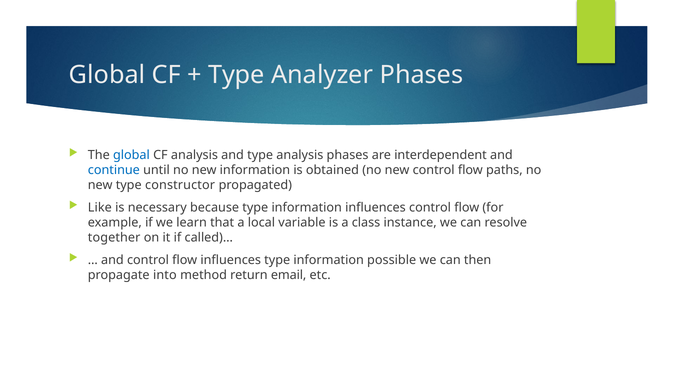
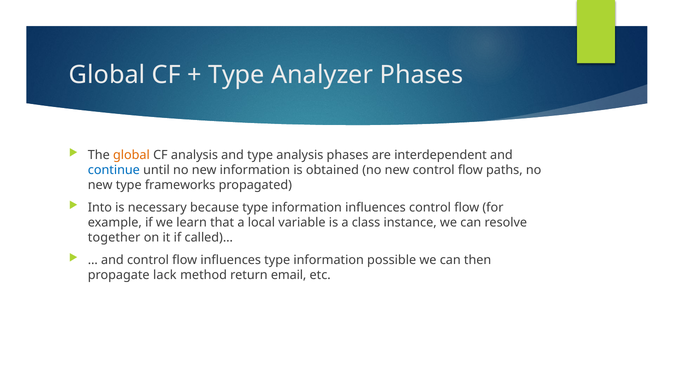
global colour: blue -> orange (131, 155)
constructor: constructor -> frameworks (180, 185)
Like: Like -> Into (100, 207)
into: into -> lack (165, 275)
